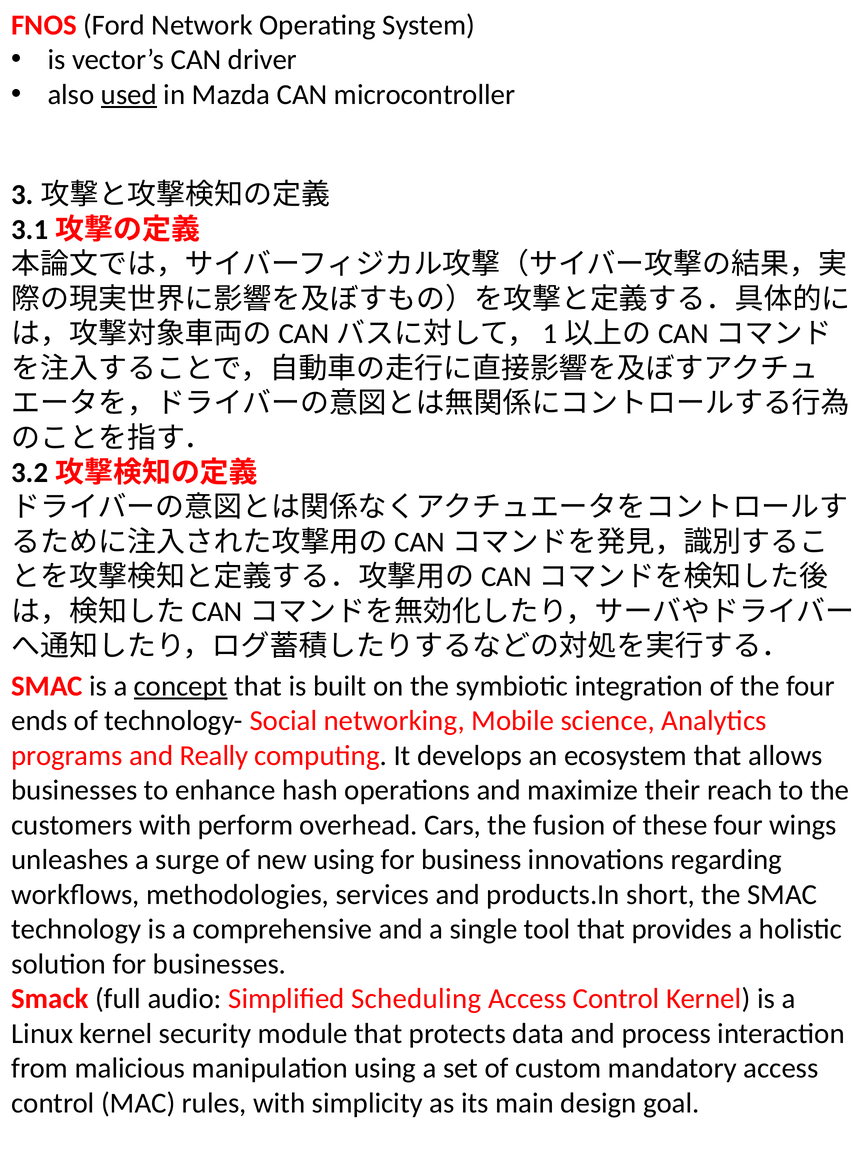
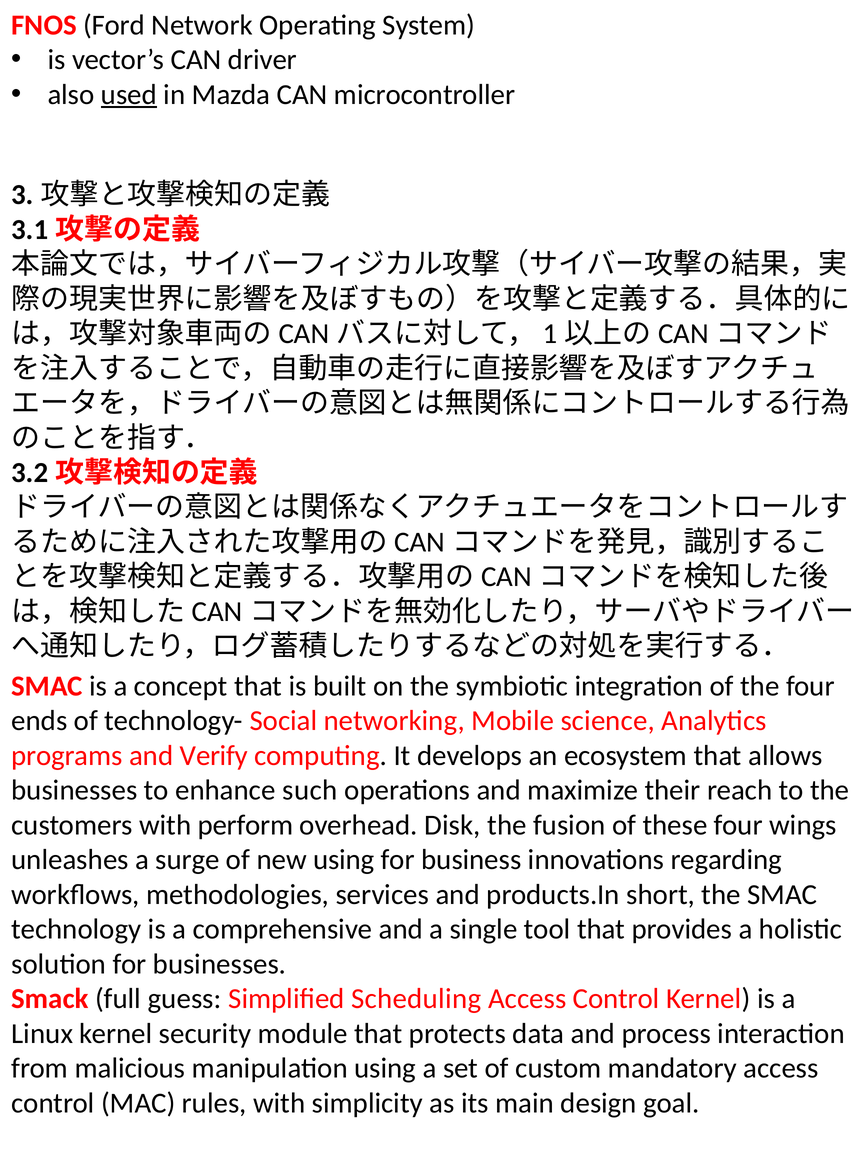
concept underline: present -> none (181, 686)
Really: Really -> Verify (214, 755)
hash: hash -> such (310, 790)
Cars: Cars -> Disk (452, 825)
audio: audio -> guess (185, 998)
